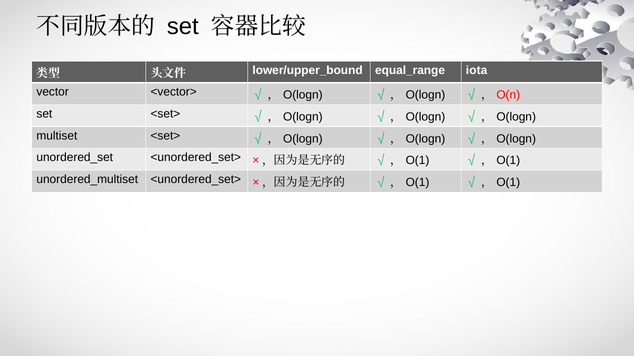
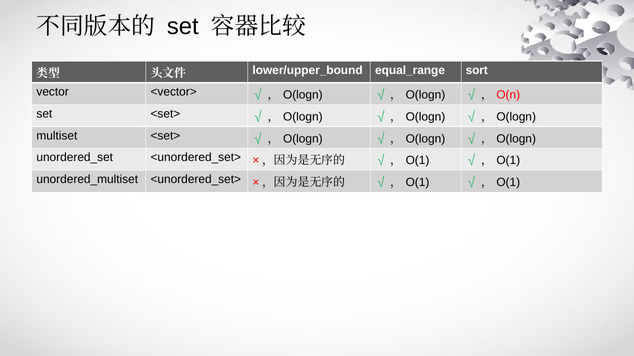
iota: iota -> sort (477, 70)
